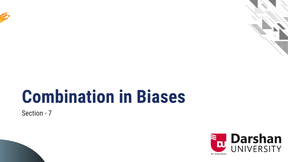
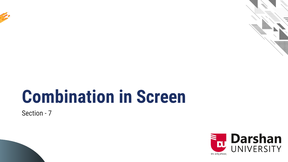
Biases: Biases -> Screen (161, 97)
